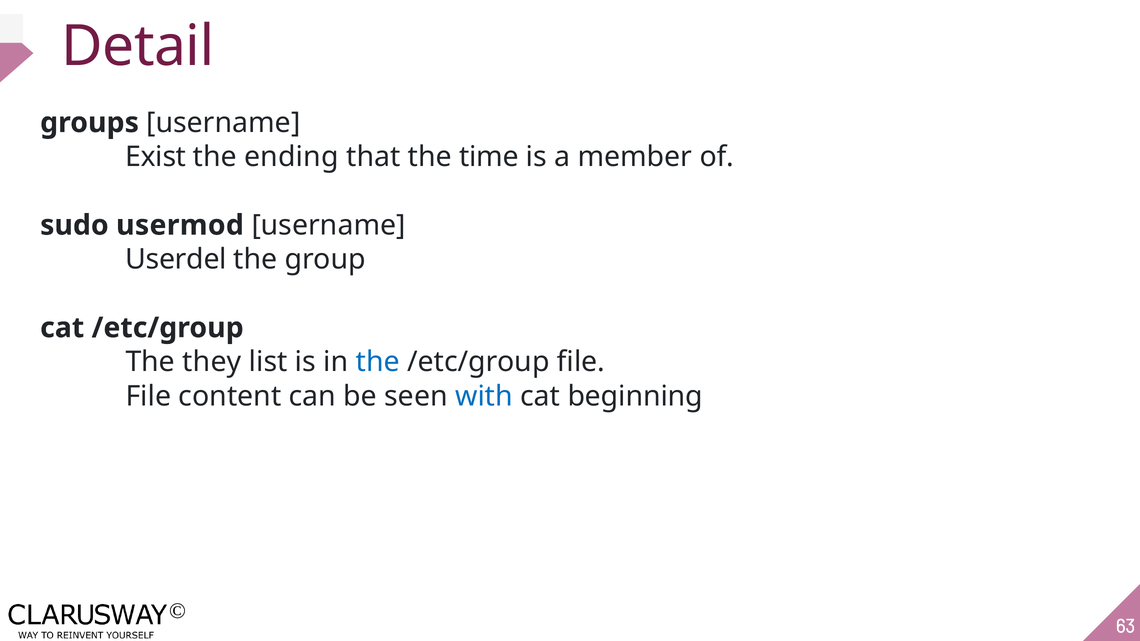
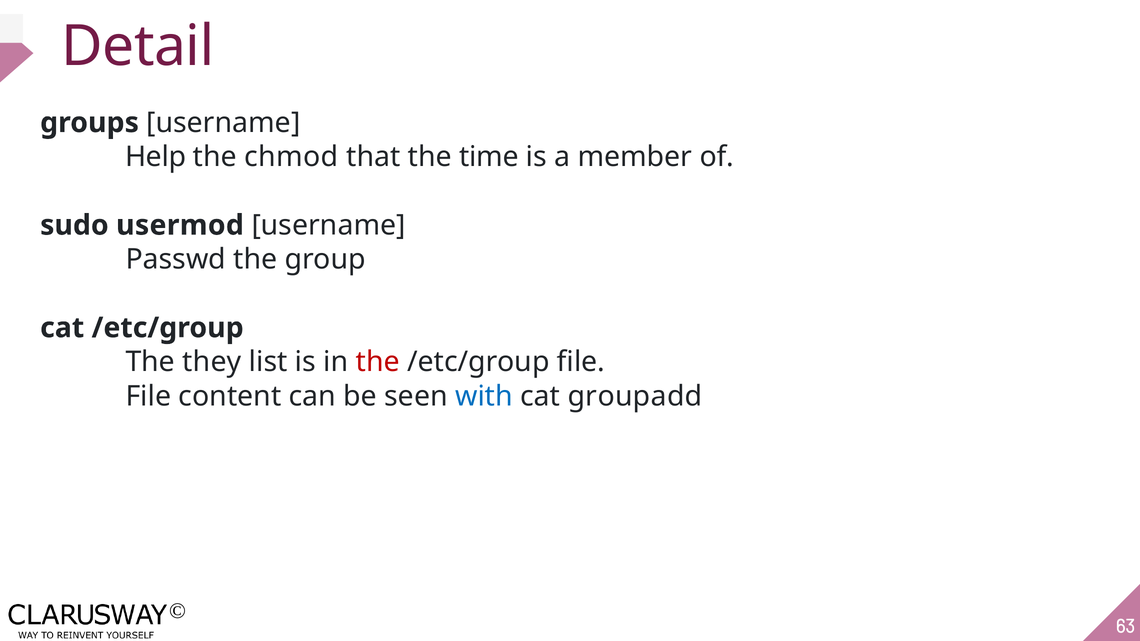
Exist: Exist -> Help (156, 157)
ending: ending -> chmod (291, 157)
Userdel: Userdel -> Passwd (176, 260)
the colour: blue -> red (378, 362)
beginning: beginning -> groupadd (635, 396)
